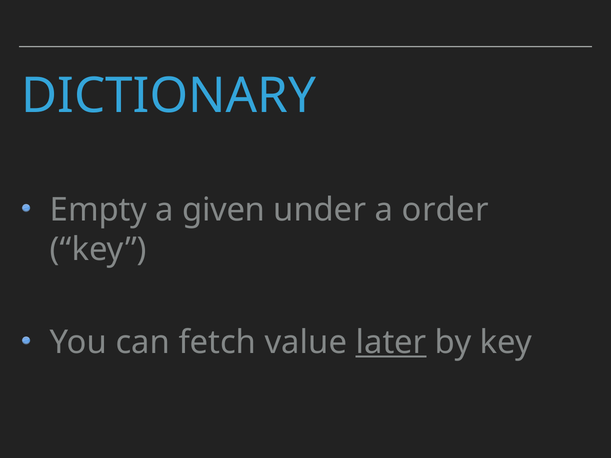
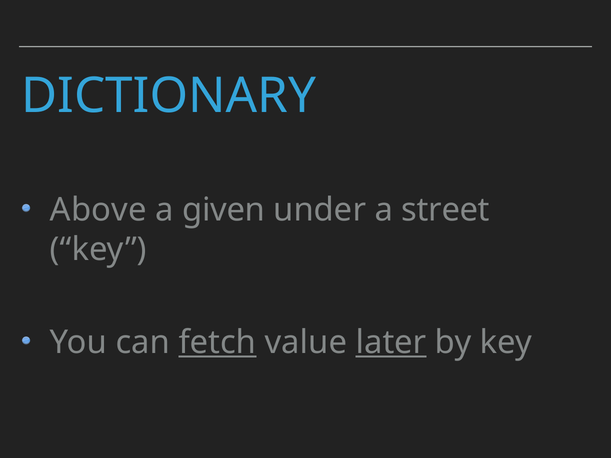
Empty: Empty -> Above (98, 210)
order: order -> street (446, 210)
fetch underline: none -> present (217, 343)
